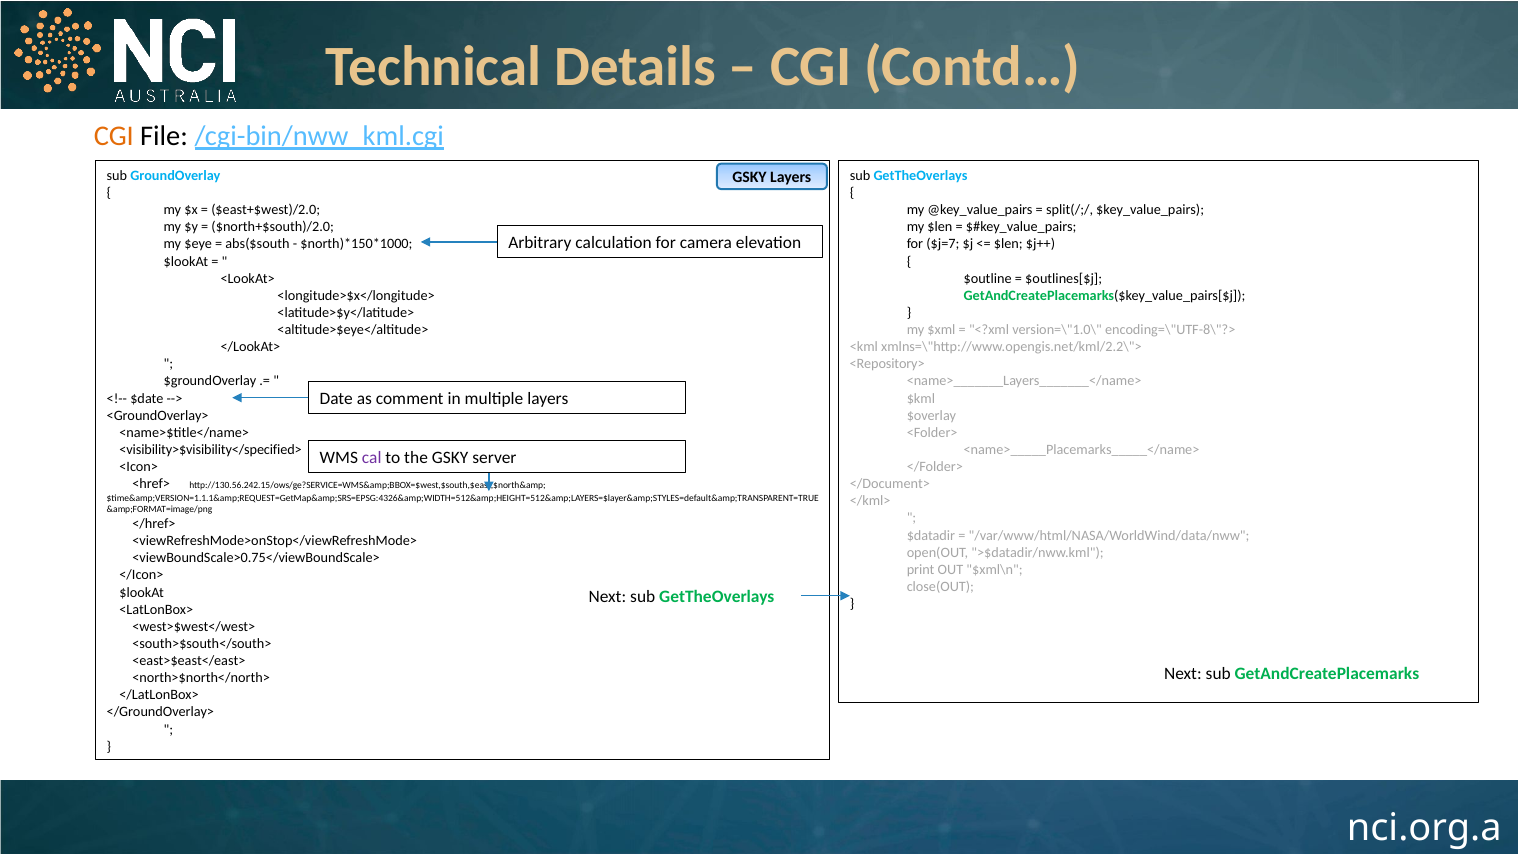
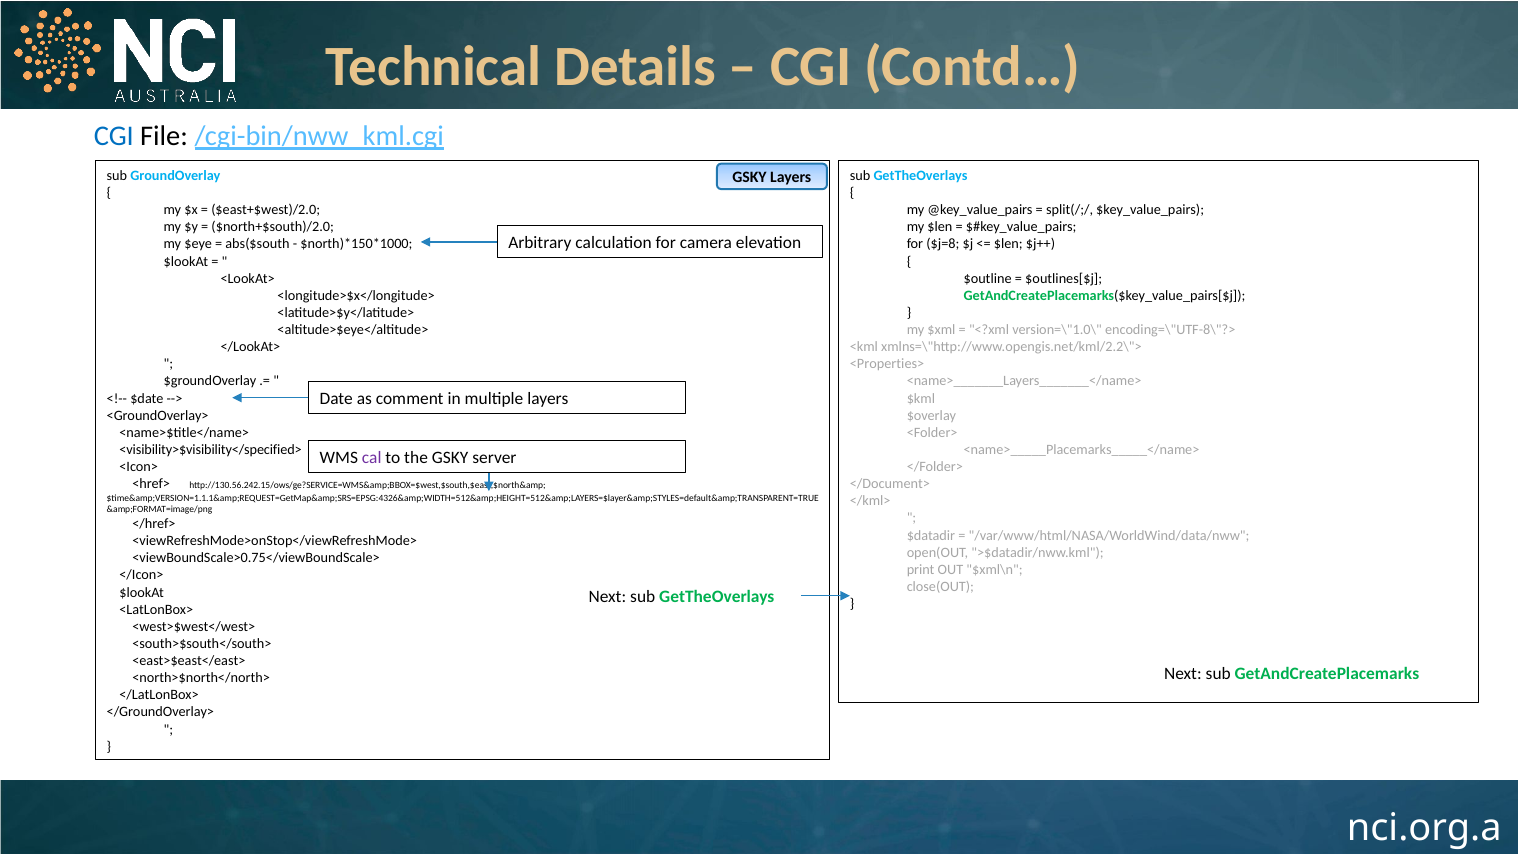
CGI colour: orange -> blue (114, 136)
$j=7: $j=7 -> $j=8 (943, 244)
<Repository>: <Repository> -> <Properties> (887, 364)
